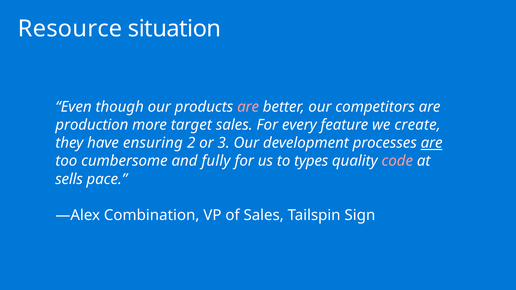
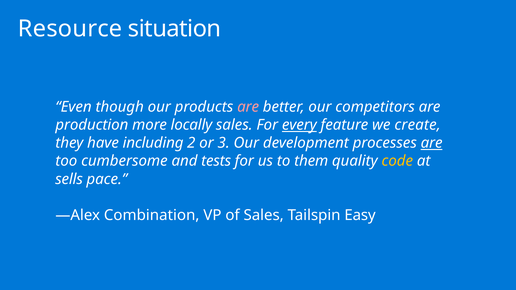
target: target -> locally (191, 125)
every underline: none -> present (299, 125)
ensuring: ensuring -> including (153, 143)
fully: fully -> tests (216, 161)
types: types -> them (311, 161)
code colour: pink -> yellow (397, 161)
Sign: Sign -> Easy (360, 215)
